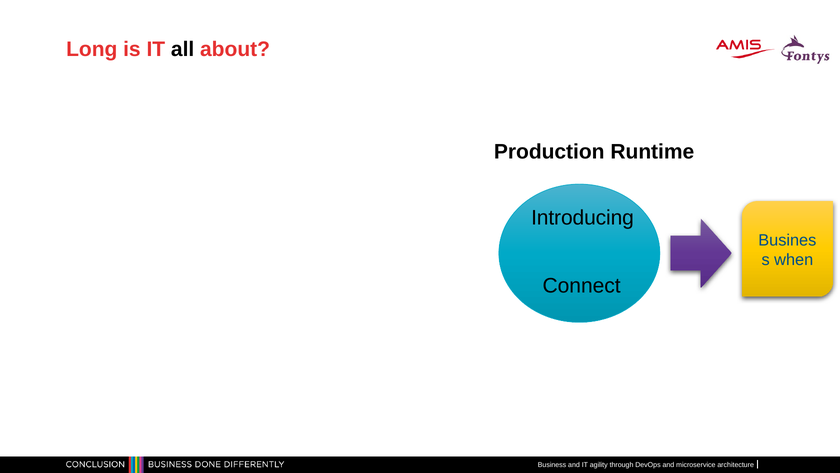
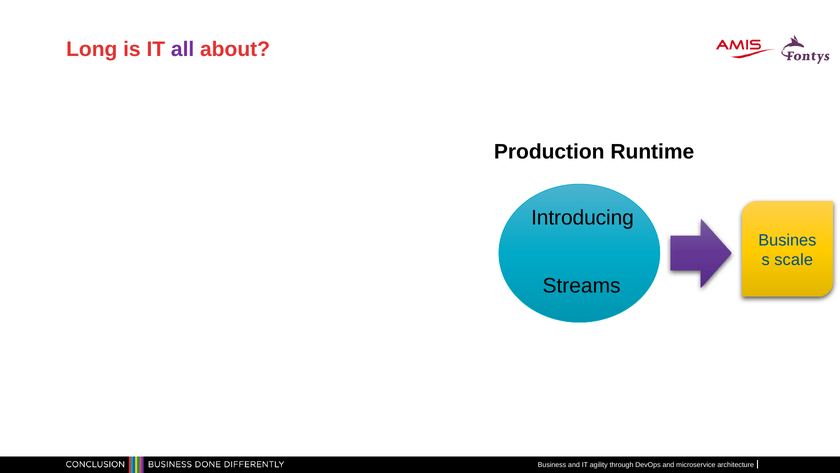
all colour: black -> purple (183, 49)
when: when -> scale (794, 260)
Connect: Connect -> Streams (582, 286)
